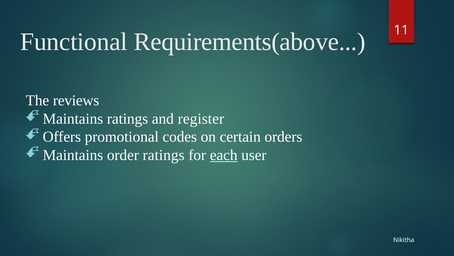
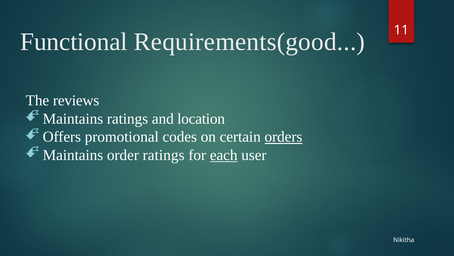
Requirements(above: Requirements(above -> Requirements(good (249, 42)
register: register -> location (201, 118)
orders underline: none -> present (283, 137)
